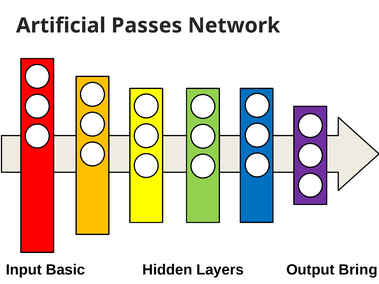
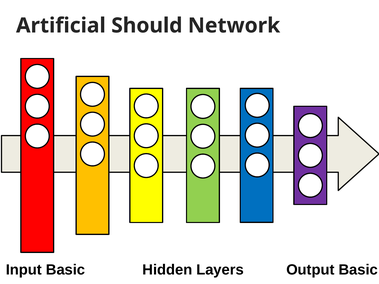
Passes: Passes -> Should (147, 26)
Output Bring: Bring -> Basic (358, 270)
